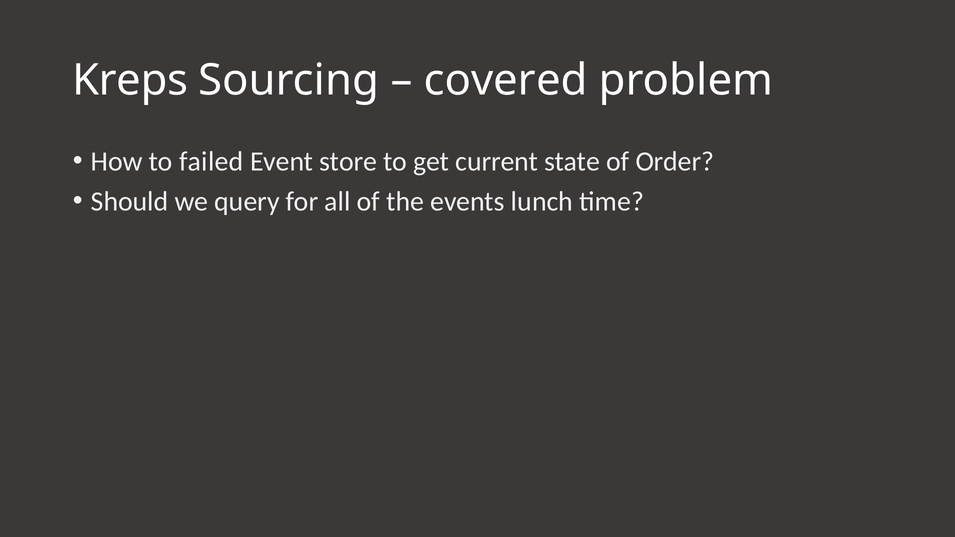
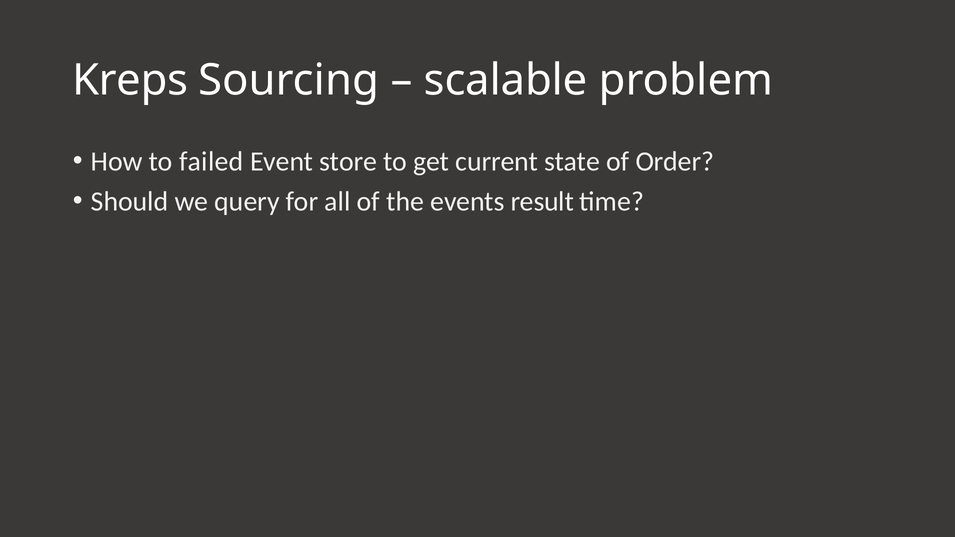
covered: covered -> scalable (506, 80)
lunch: lunch -> result (542, 201)
